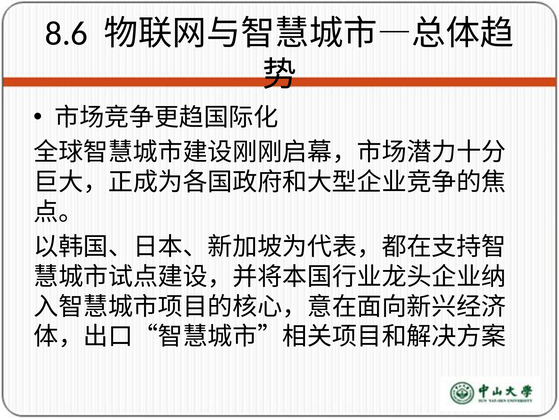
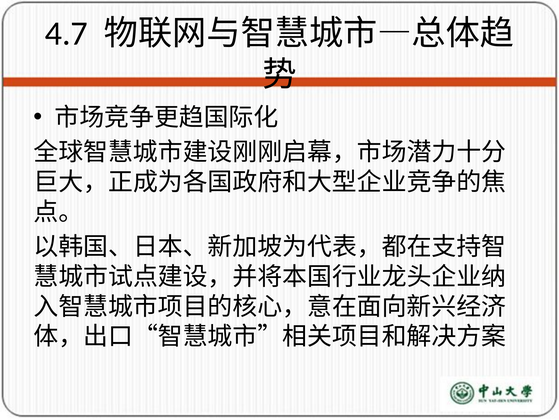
8.6: 8.6 -> 4.7 (66, 34)
